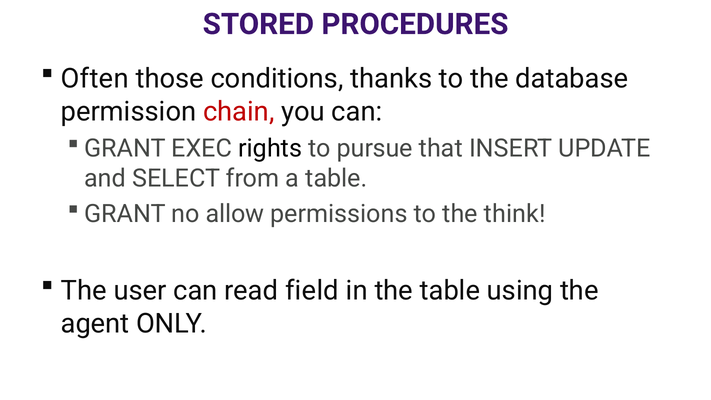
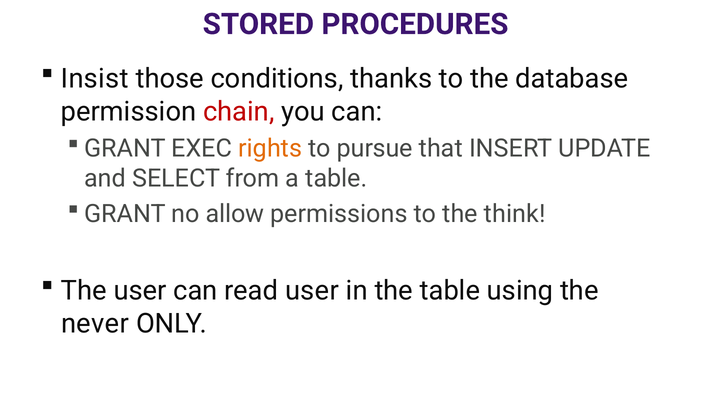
Often: Often -> Insist (95, 79)
rights colour: black -> orange (270, 148)
read field: field -> user (312, 291)
agent: agent -> never (95, 323)
